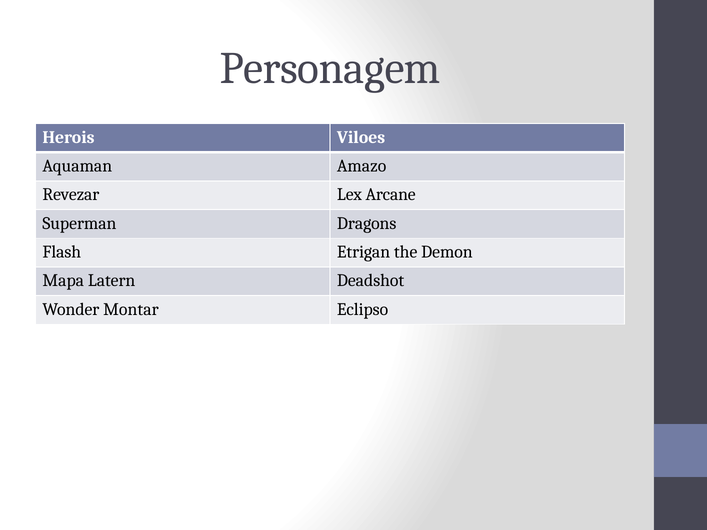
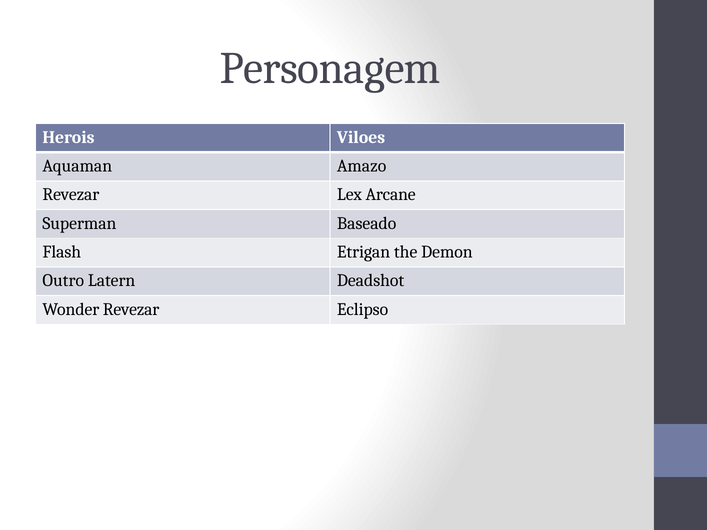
Dragons: Dragons -> Baseado (367, 223)
Mapa: Mapa -> Outro (63, 281)
Wonder Montar: Montar -> Revezar (131, 309)
